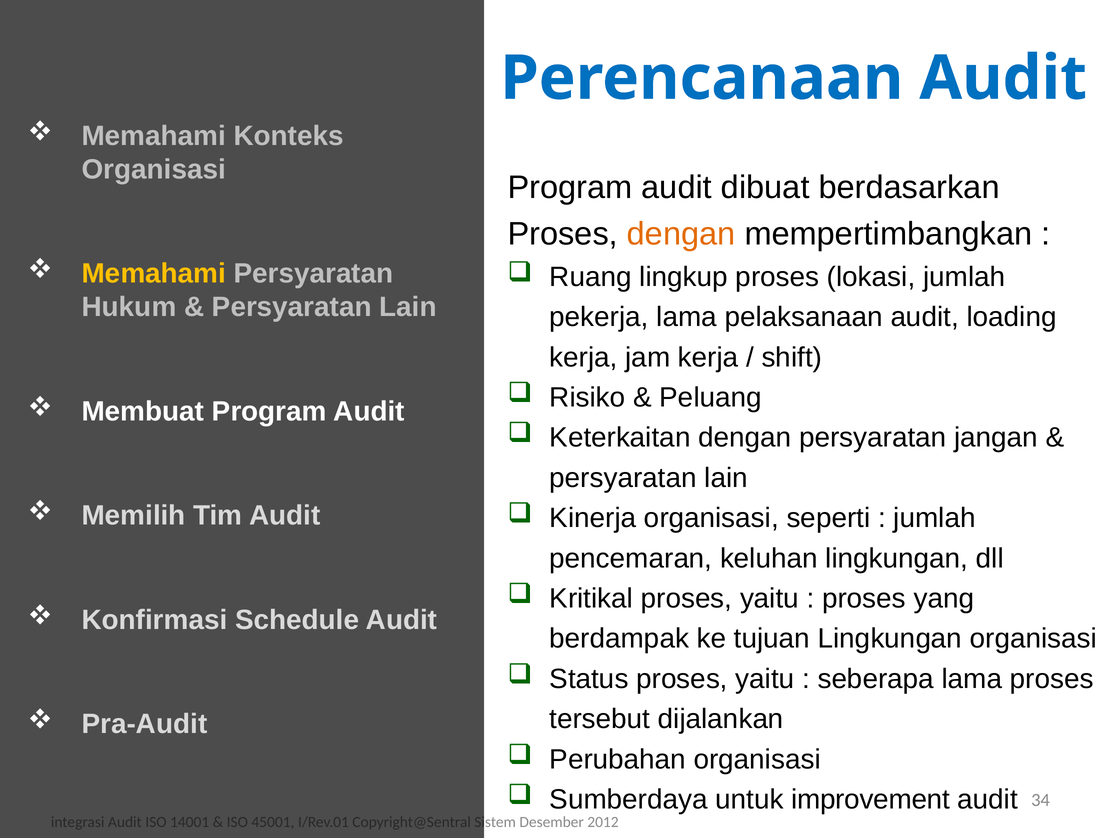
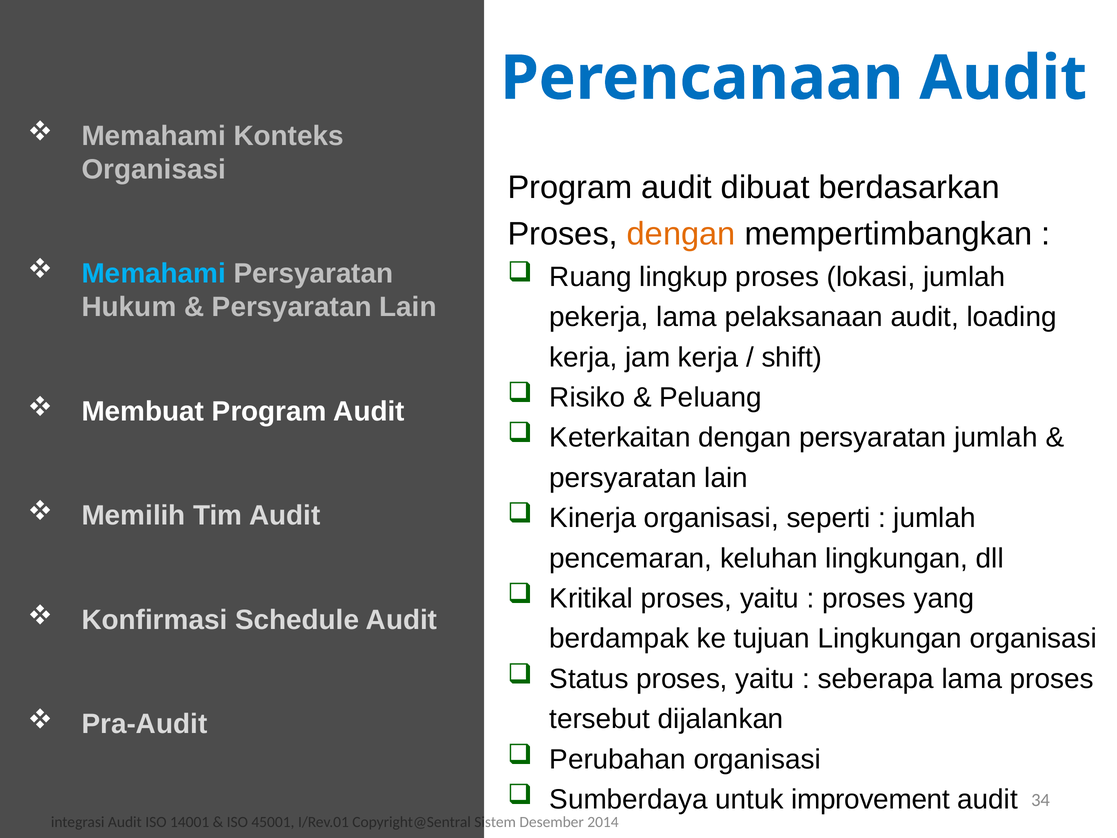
Memahami colour: yellow -> light blue (154, 274)
persyaratan jangan: jangan -> jumlah (996, 438)
2012: 2012 -> 2014 (603, 822)
